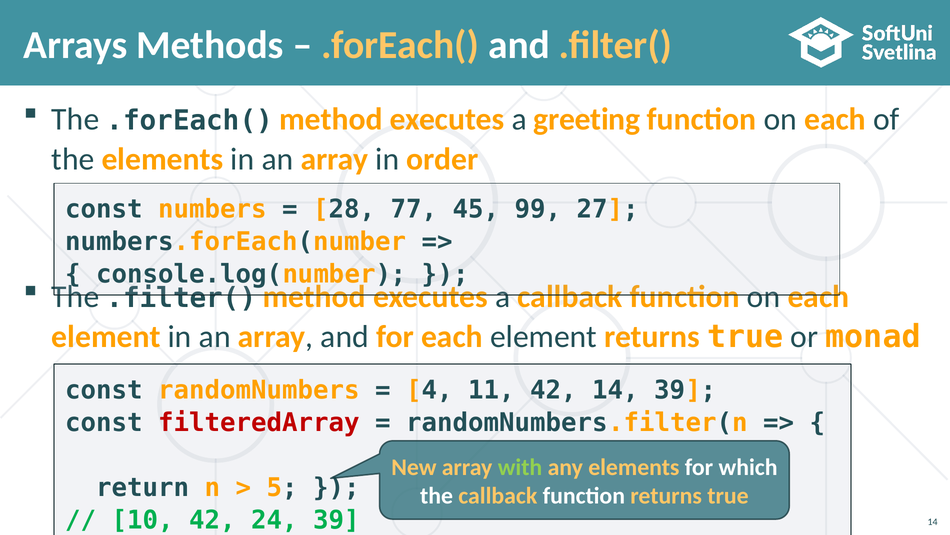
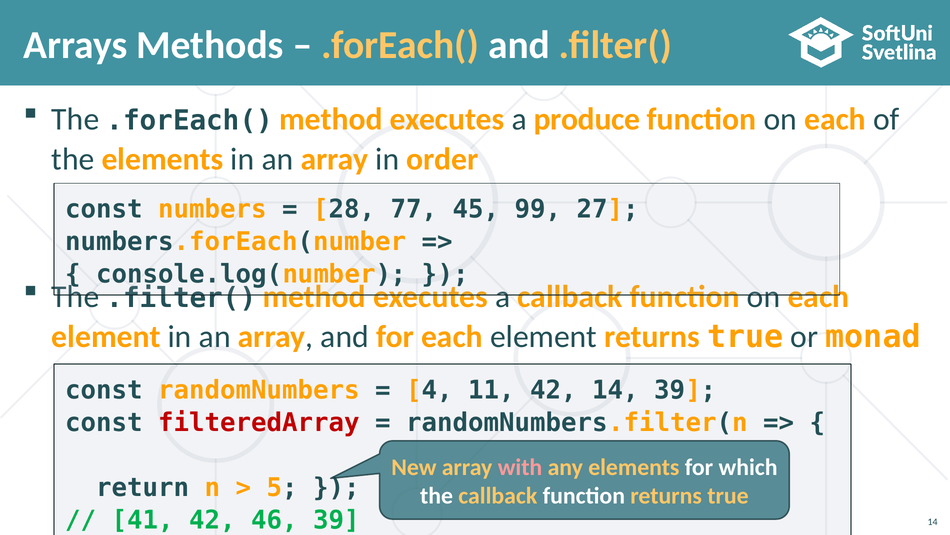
greeting: greeting -> produce (587, 119)
with colour: light green -> pink (520, 467)
10: 10 -> 41 (143, 520)
24: 24 -> 46 (275, 520)
